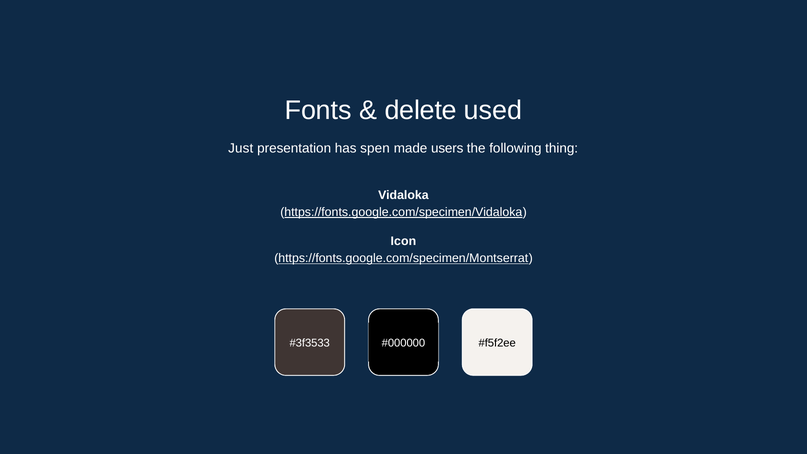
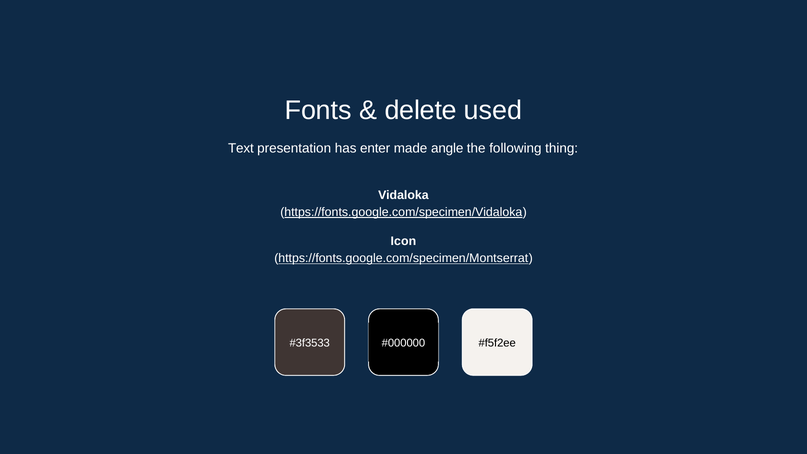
Just: Just -> Text (241, 148)
spen: spen -> enter (375, 148)
users: users -> angle (447, 148)
